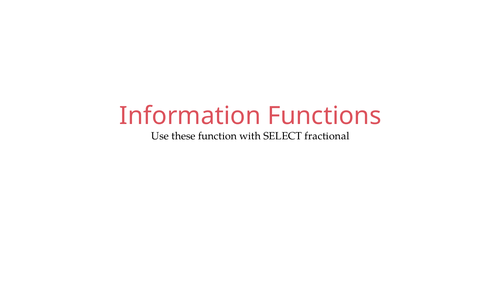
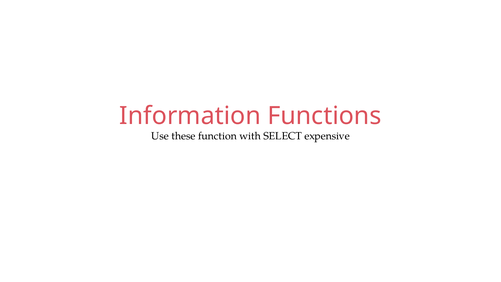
fractional: fractional -> expensive (327, 136)
